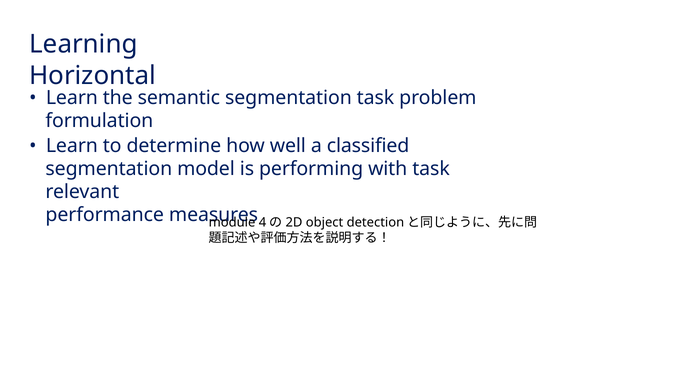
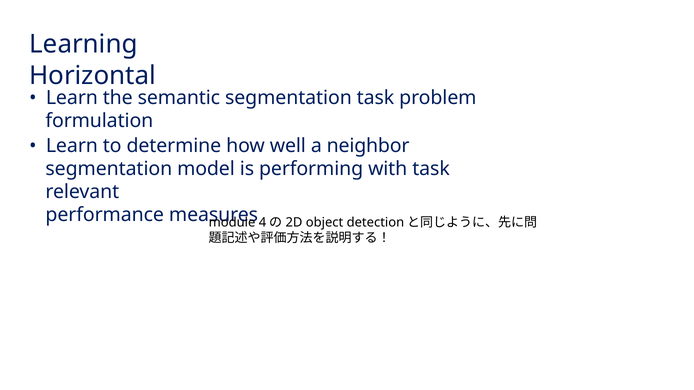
classified: classified -> neighbor (368, 146)
